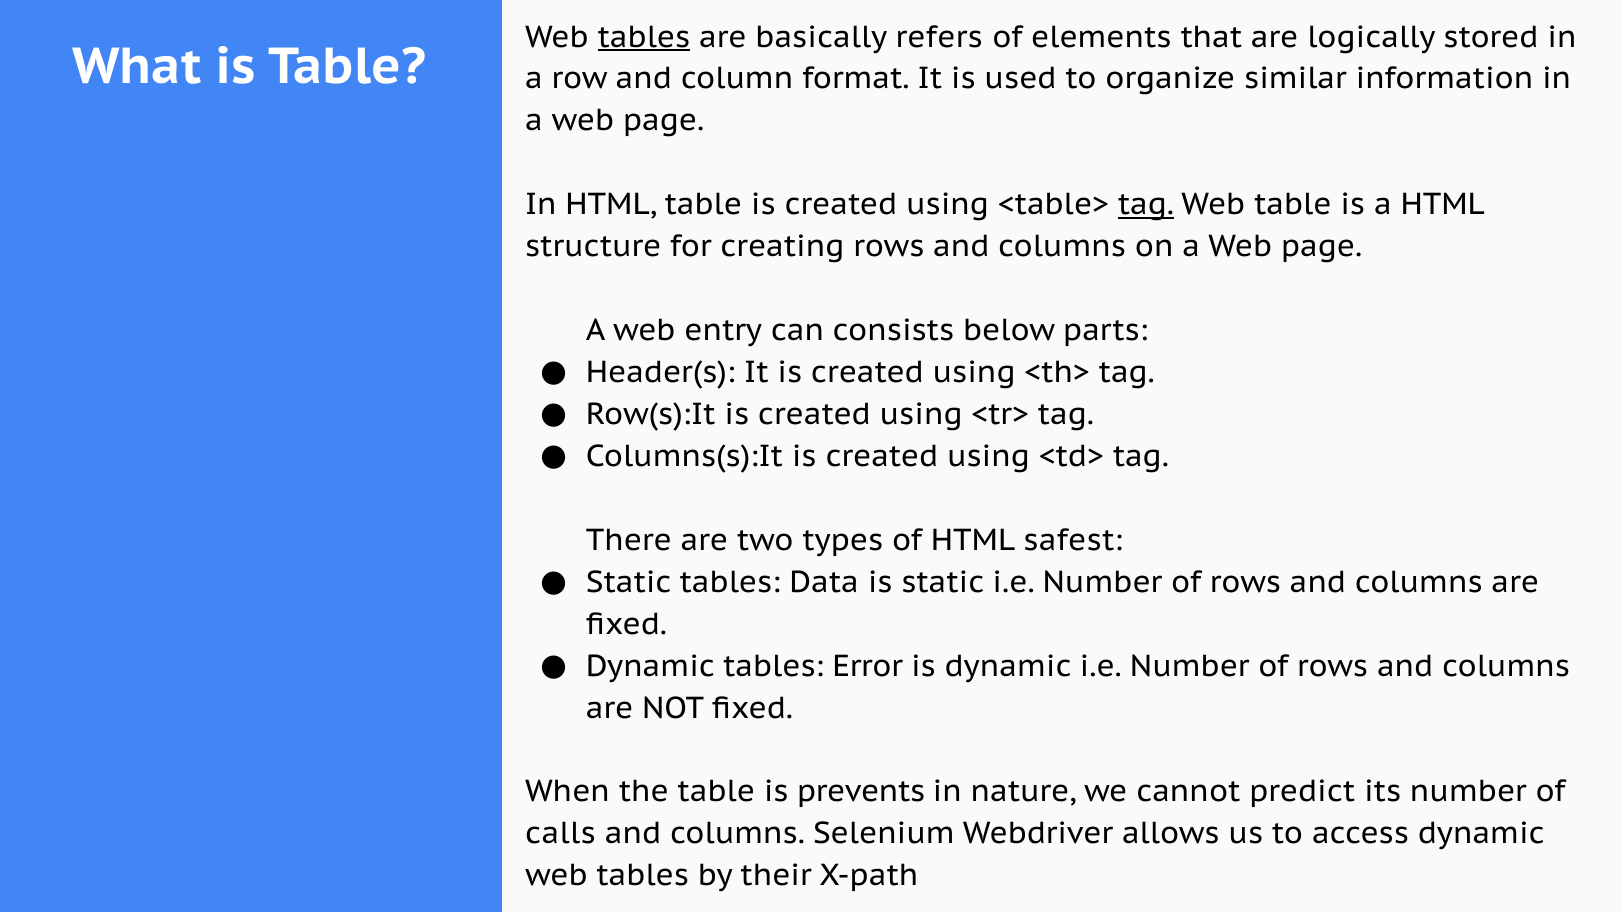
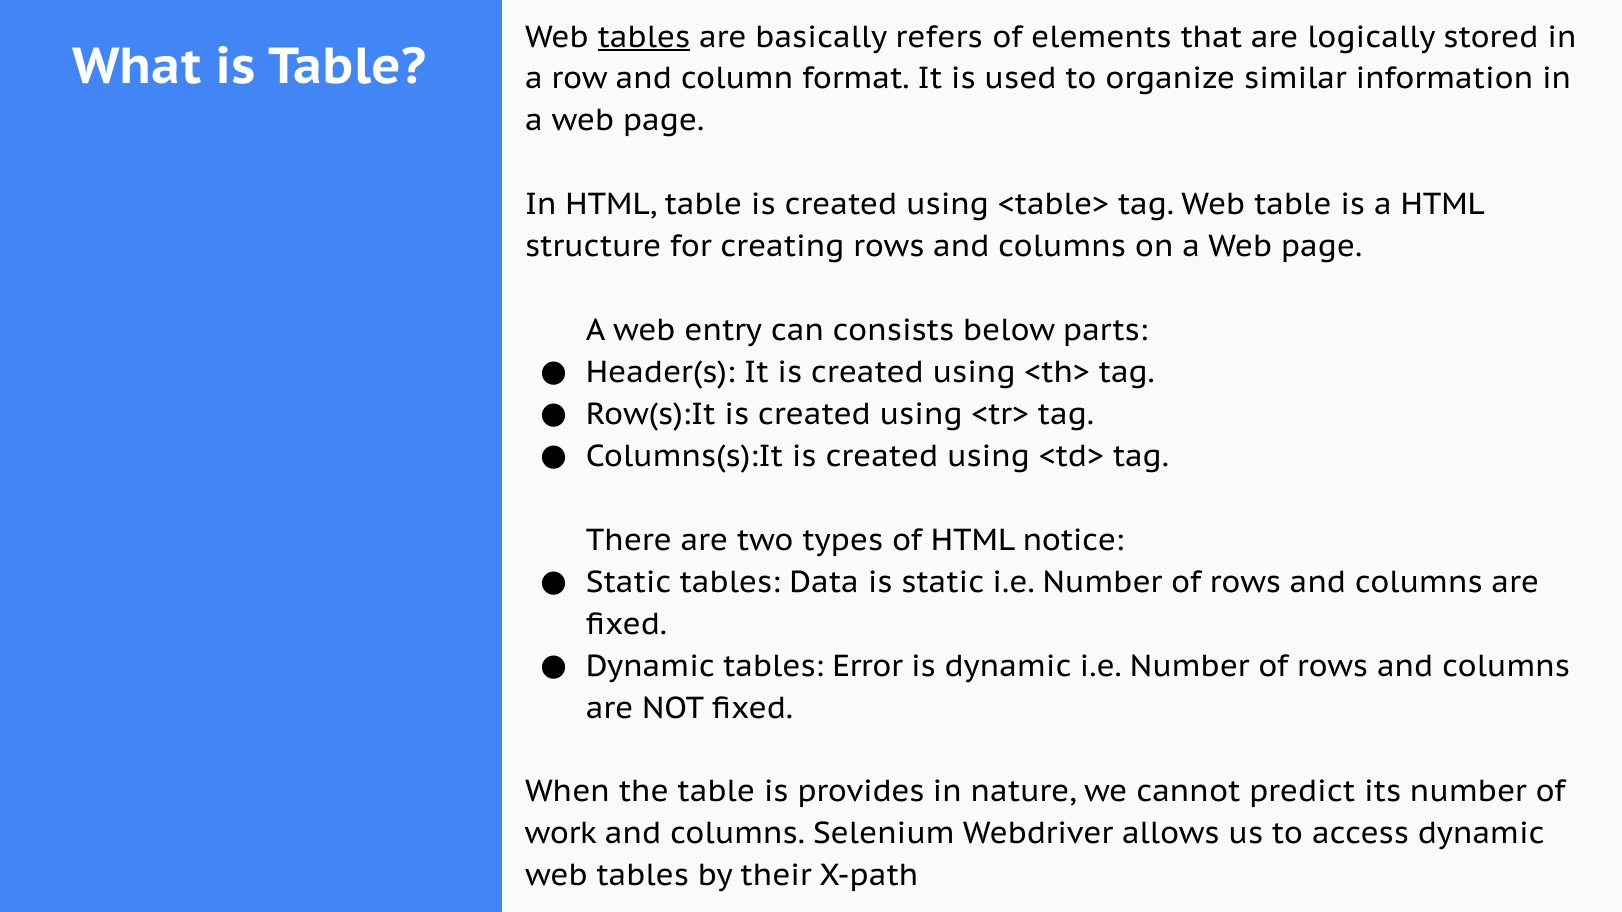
tag underline: present -> none (1146, 205)
safest: safest -> notice (1073, 540)
prevents: prevents -> provides (861, 792)
calls: calls -> work (561, 834)
